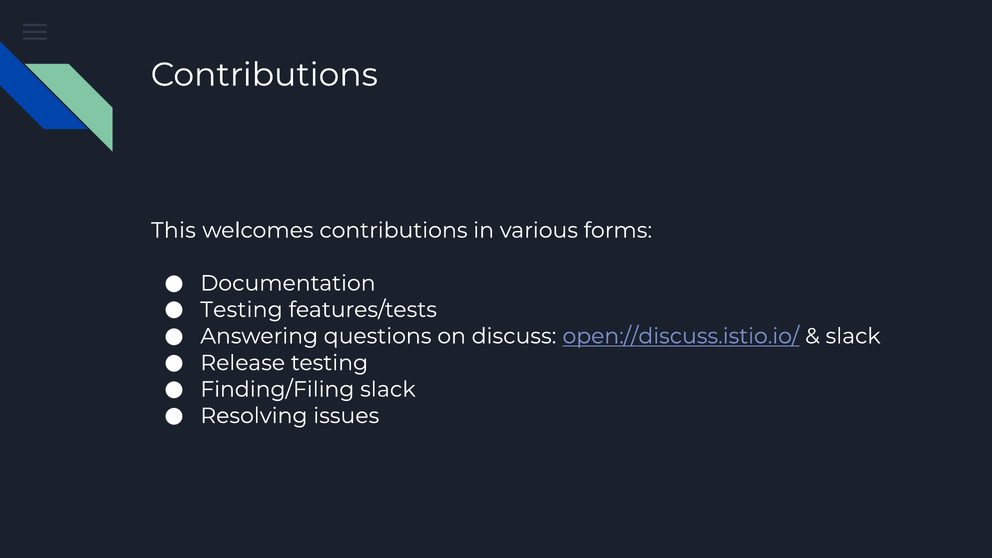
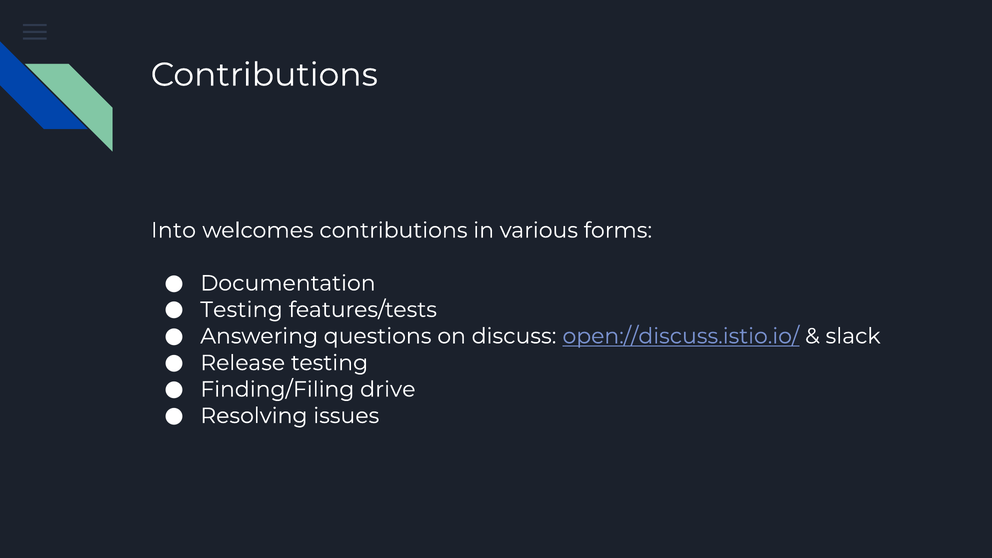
This: This -> Into (173, 230)
Finding/Filing slack: slack -> drive (388, 389)
